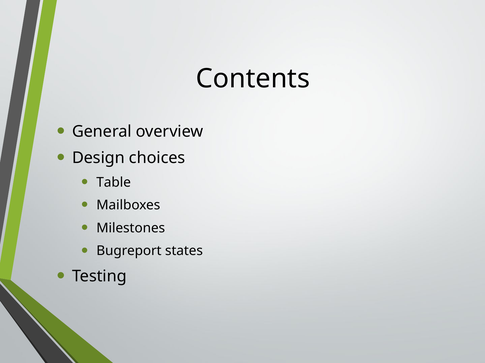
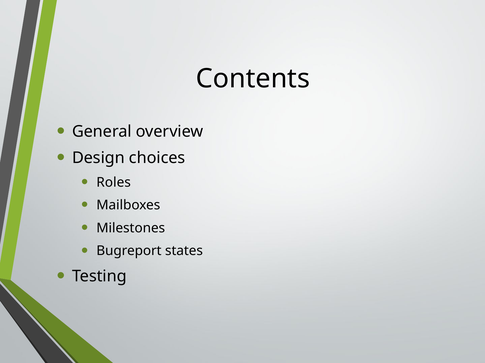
Table: Table -> Roles (114, 183)
